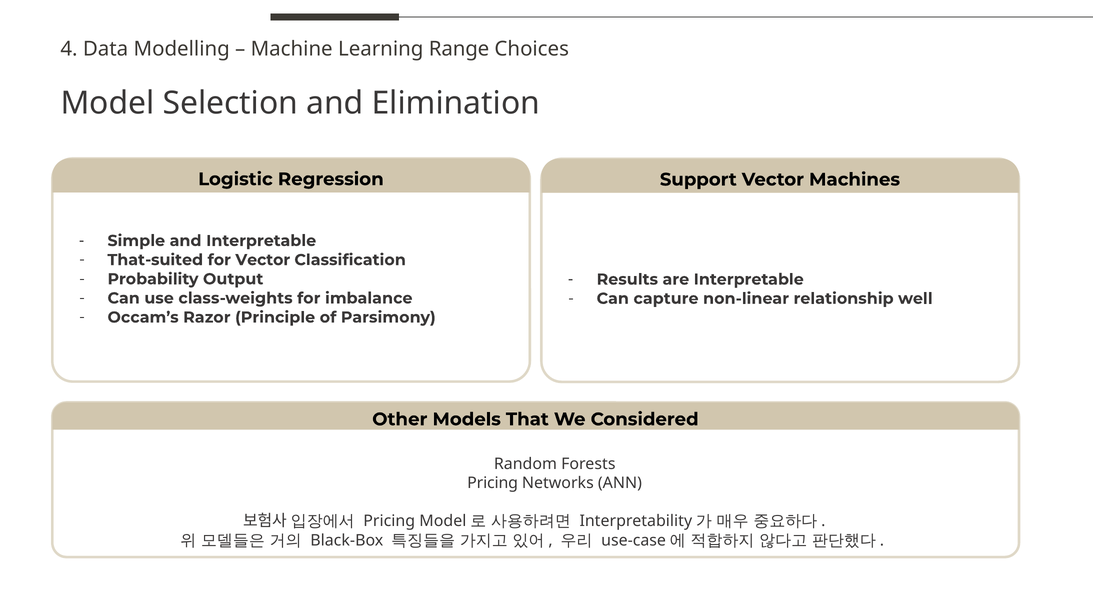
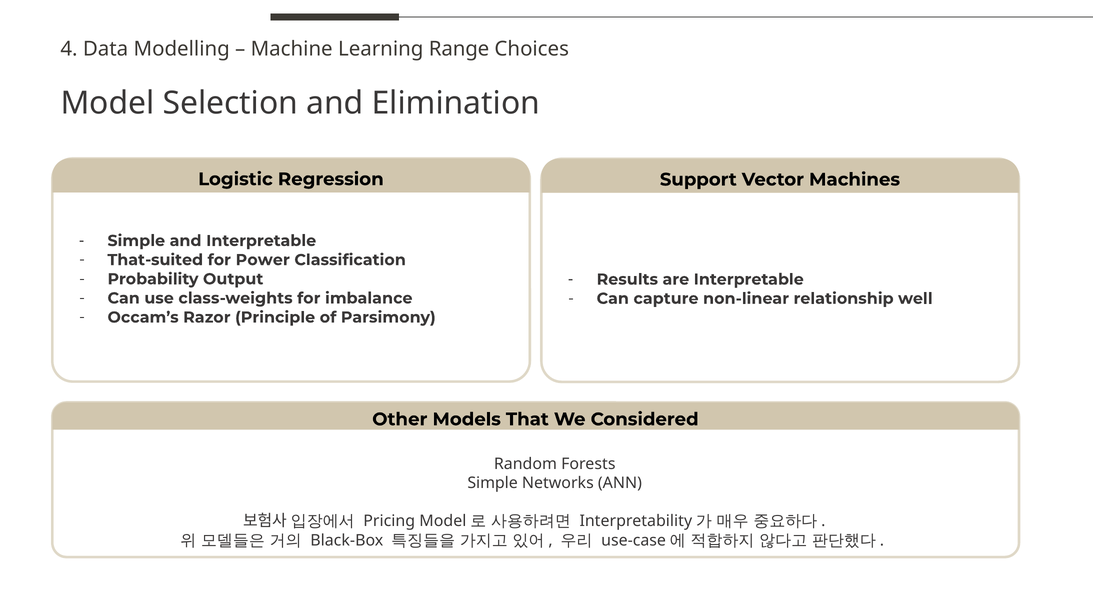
for Vector: Vector -> Power (263, 260)
Pricing: Pricing -> Simple (493, 483)
